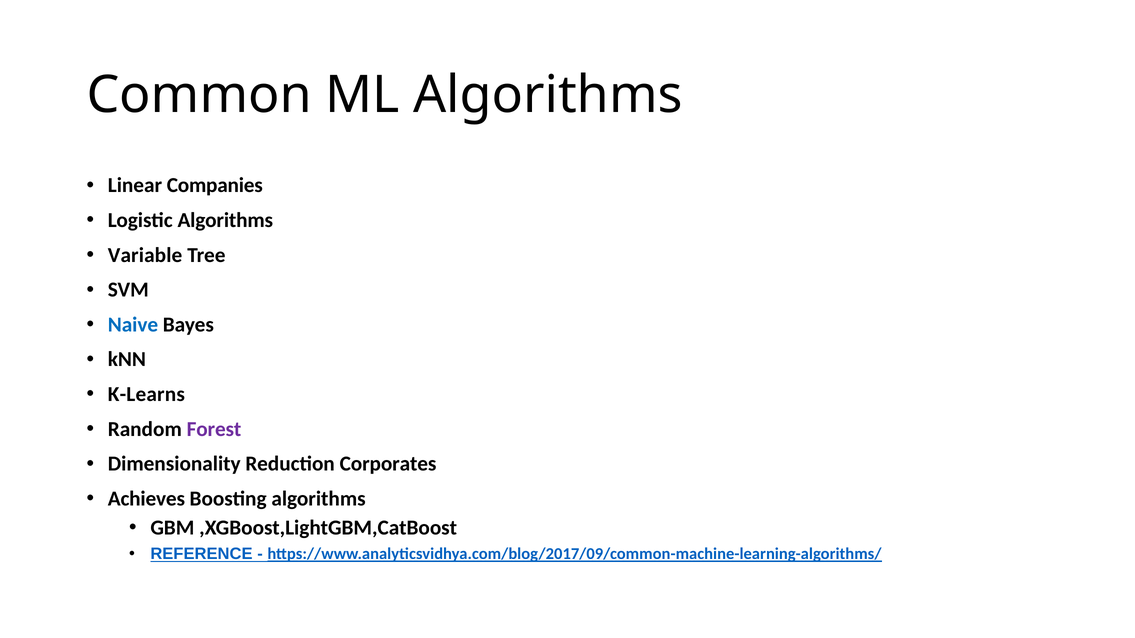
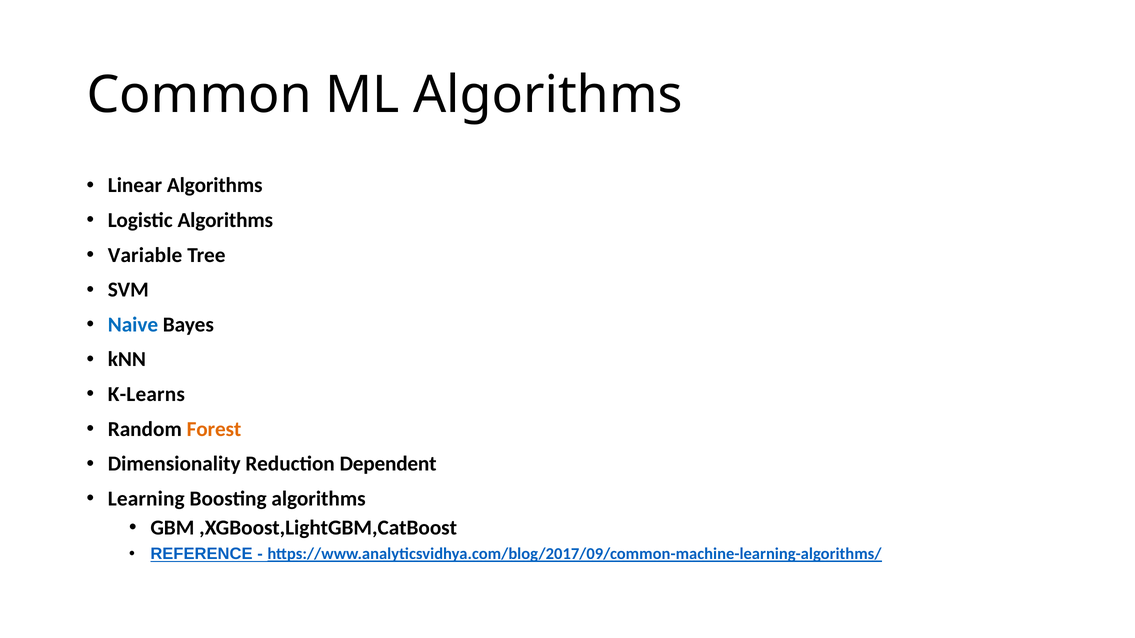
Linear Companies: Companies -> Algorithms (215, 186)
Forest colour: purple -> orange (214, 429)
Corporates: Corporates -> Dependent (388, 464)
Achieves: Achieves -> Learning (146, 499)
